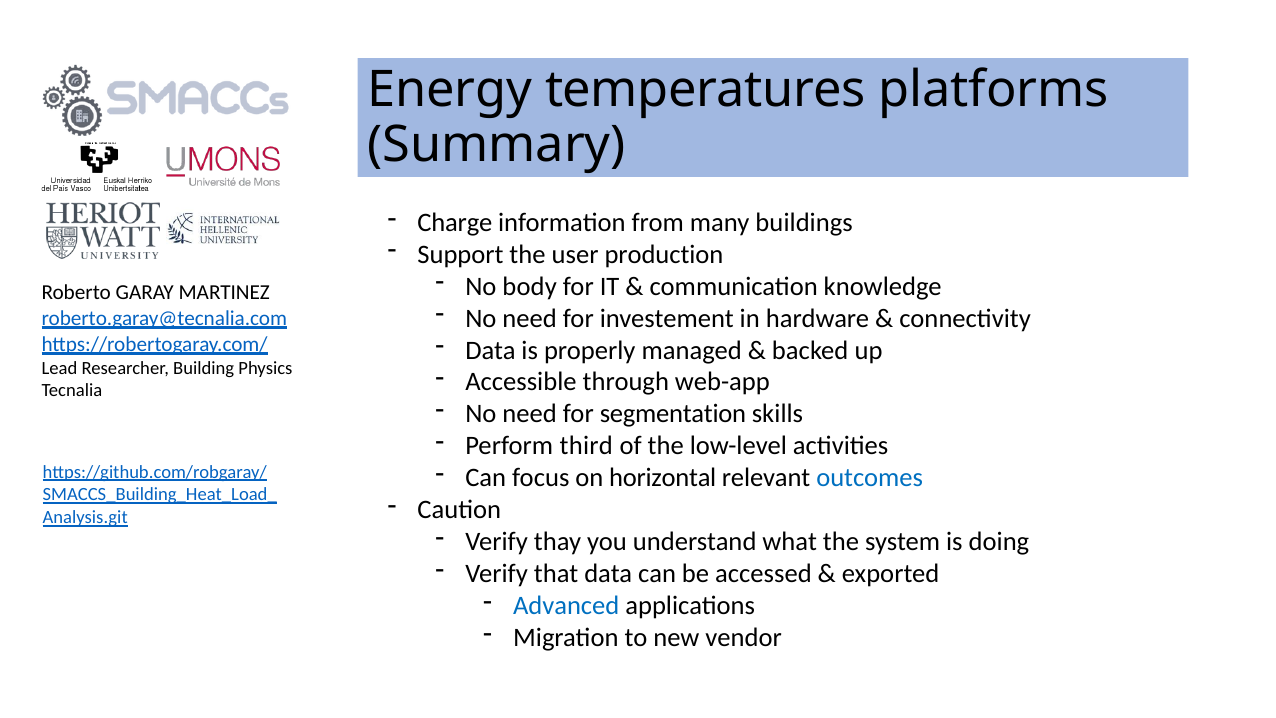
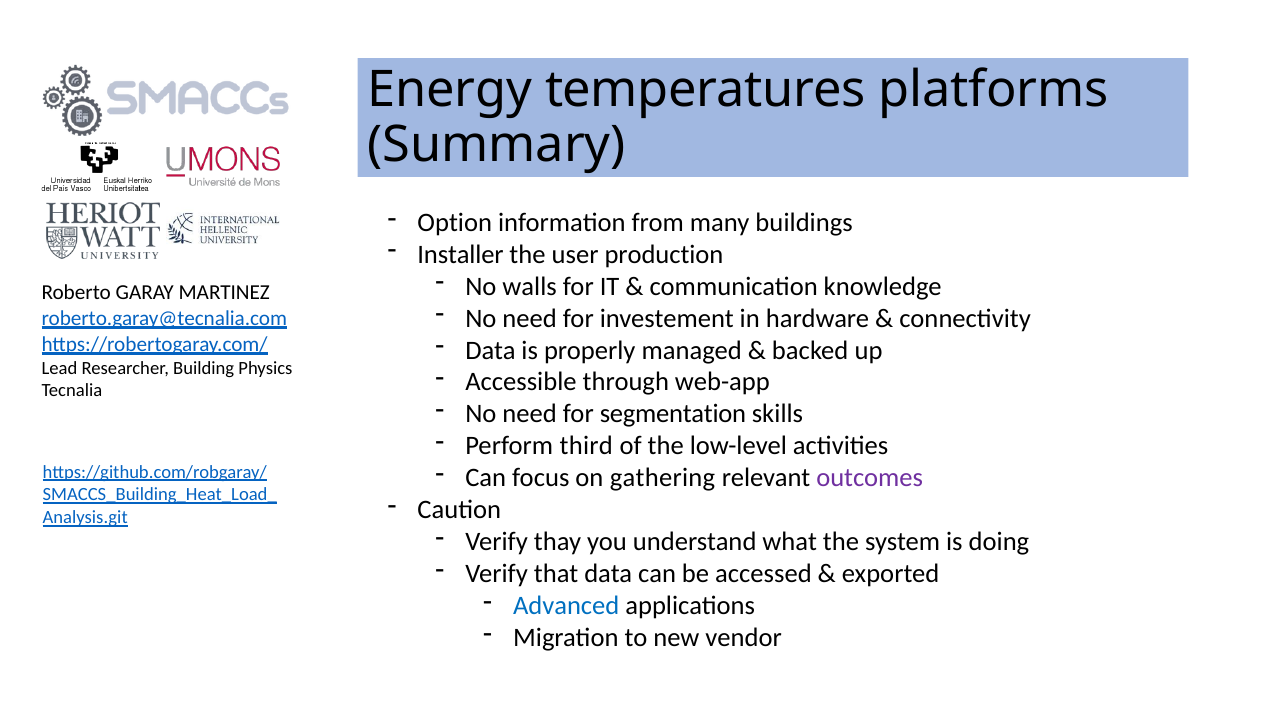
Charge: Charge -> Option (455, 222)
Support: Support -> Installer (461, 254)
body: body -> walls (530, 286)
horizontal: horizontal -> gathering (662, 478)
outcomes colour: blue -> purple (870, 478)
